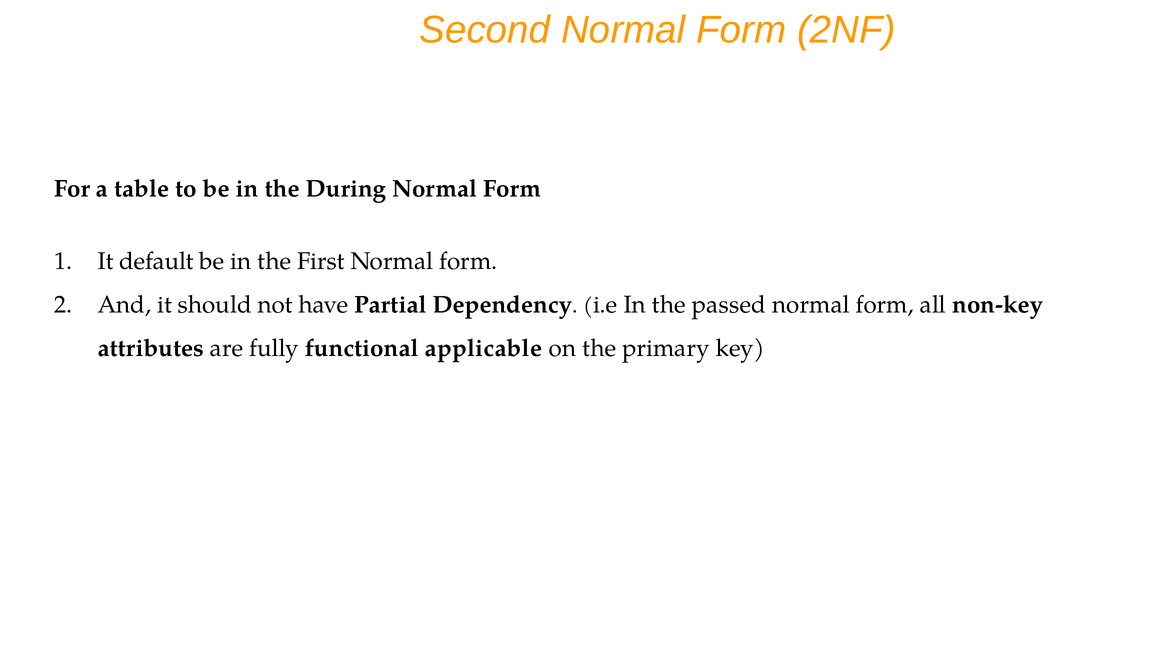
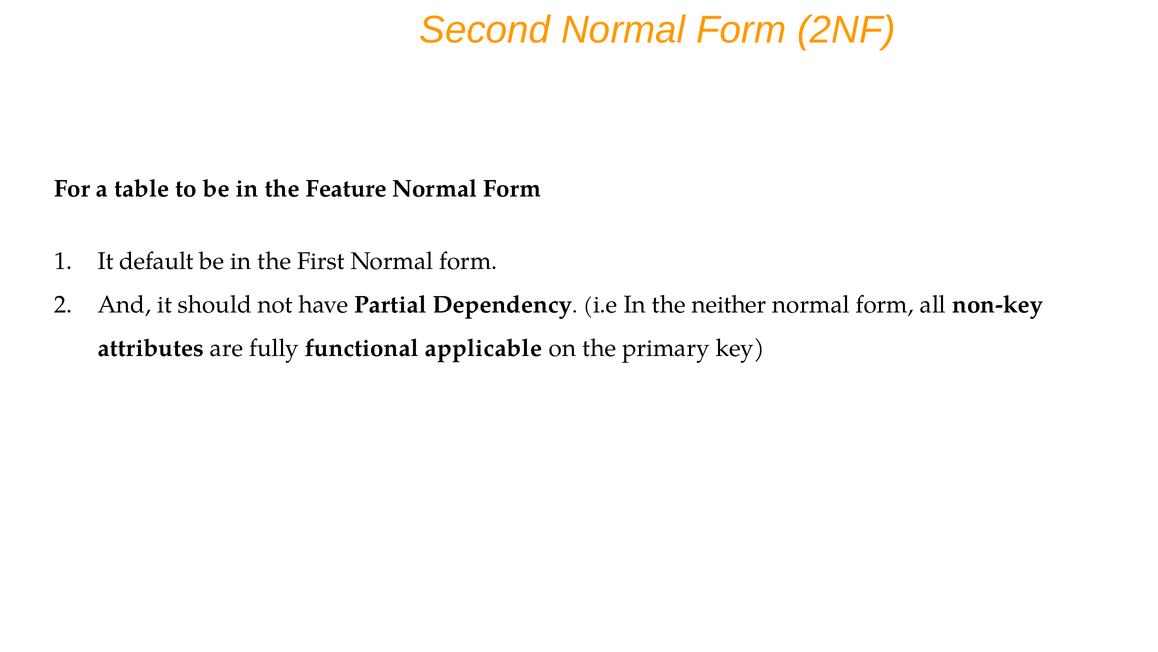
During: During -> Feature (346, 189)
passed: passed -> neither (729, 305)
